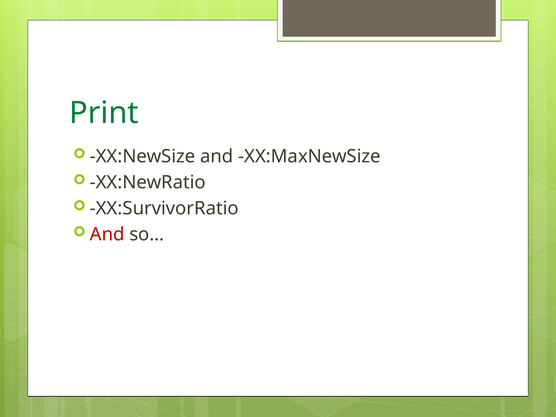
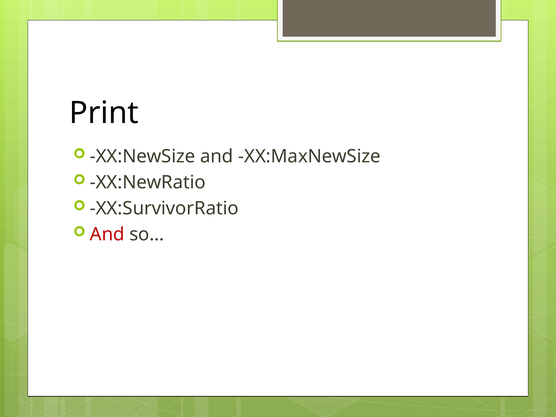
Print colour: green -> black (104, 113)
